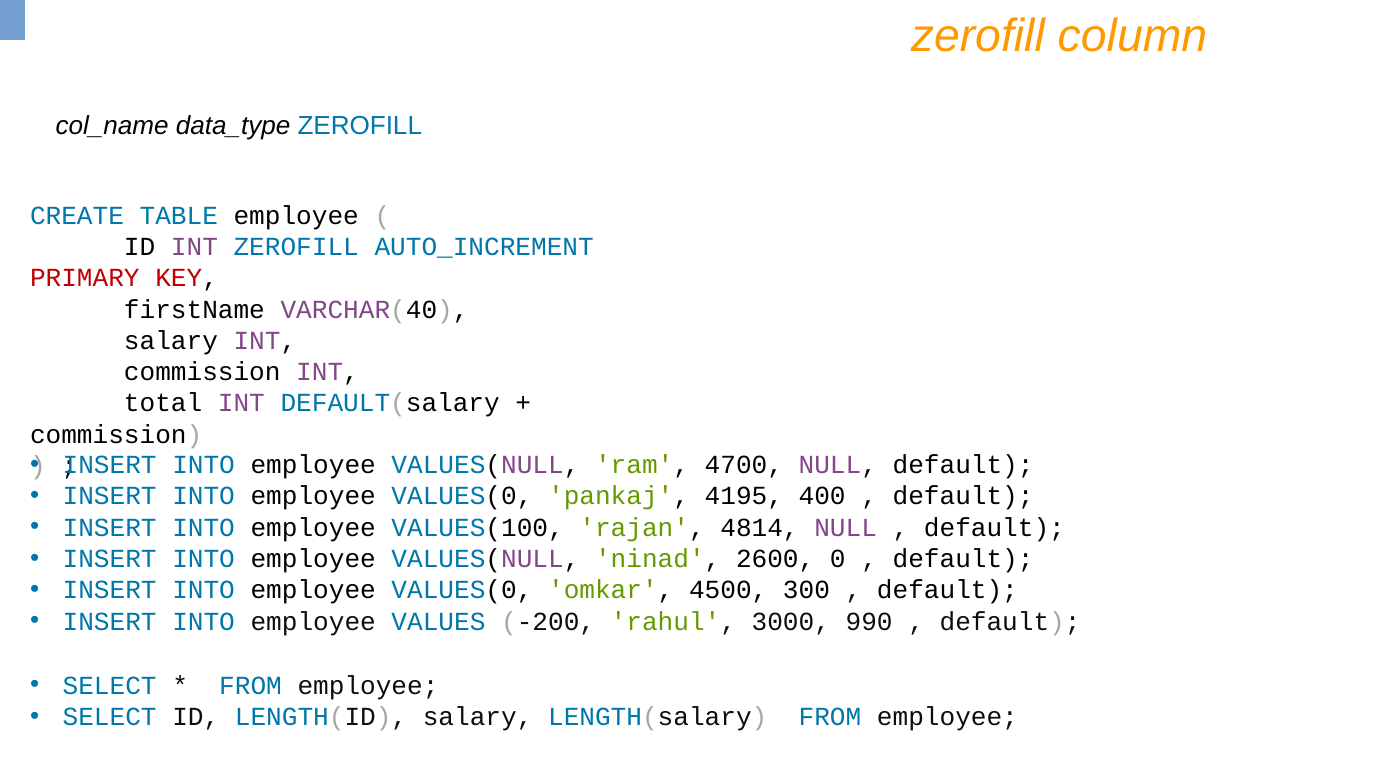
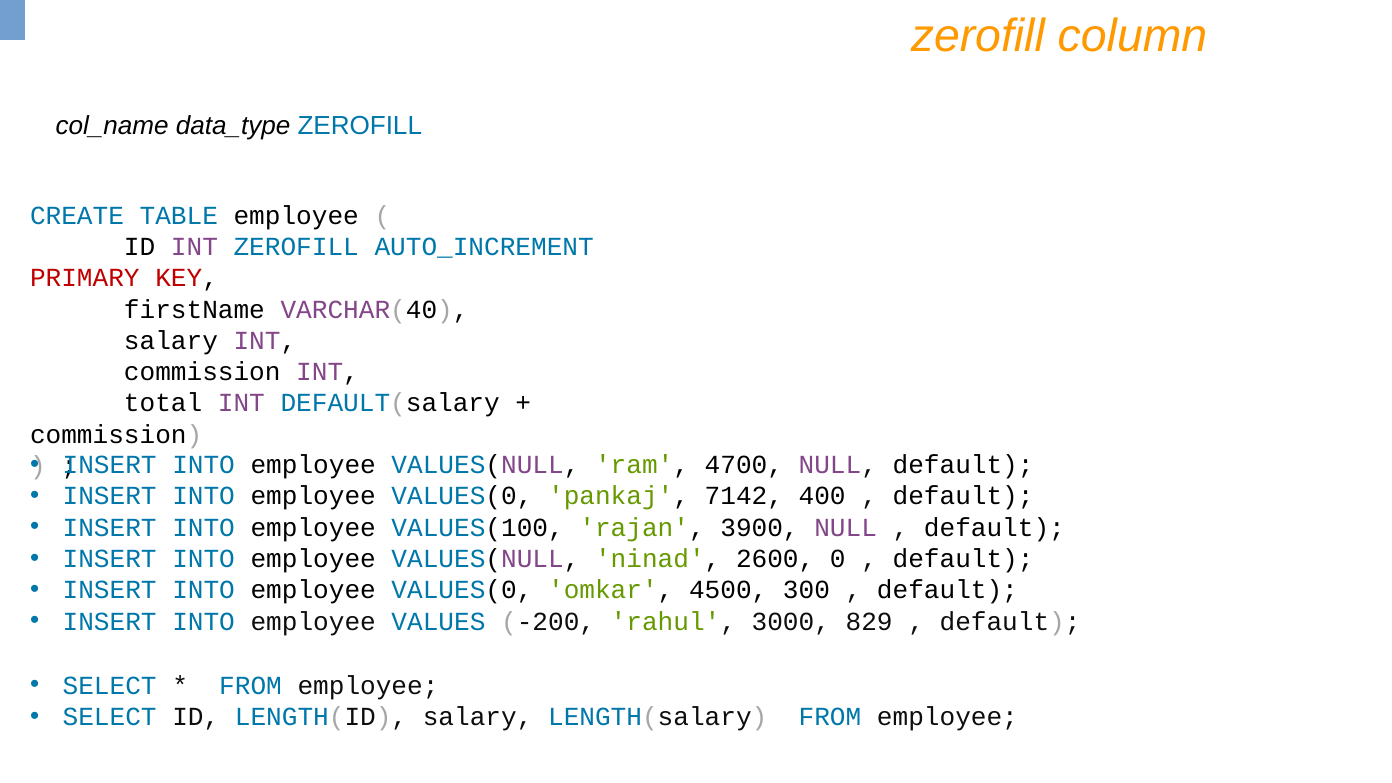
4195: 4195 -> 7142 (744, 496)
4814: 4814 -> 3900 (760, 527)
990: 990 -> 829 (869, 621)
